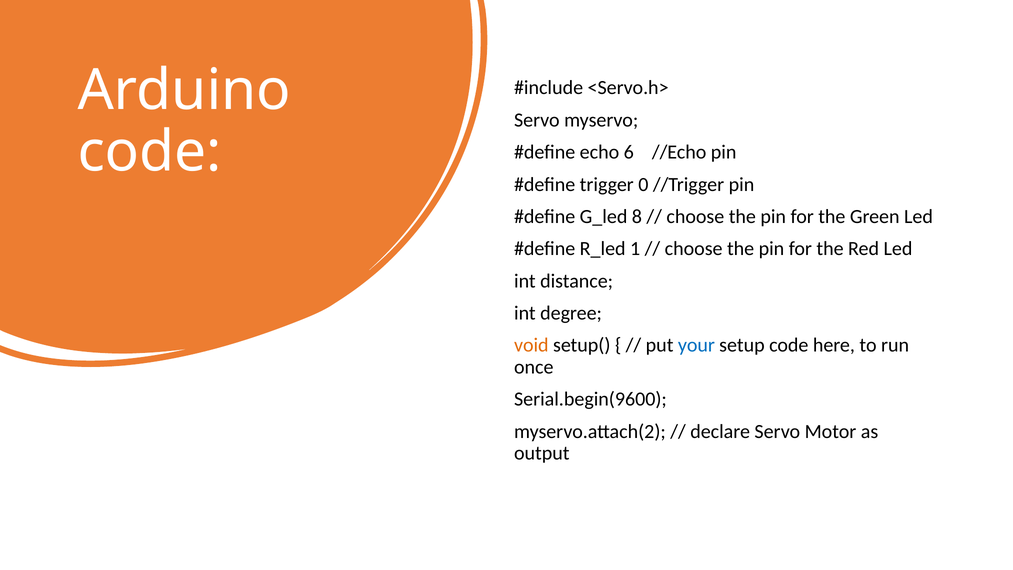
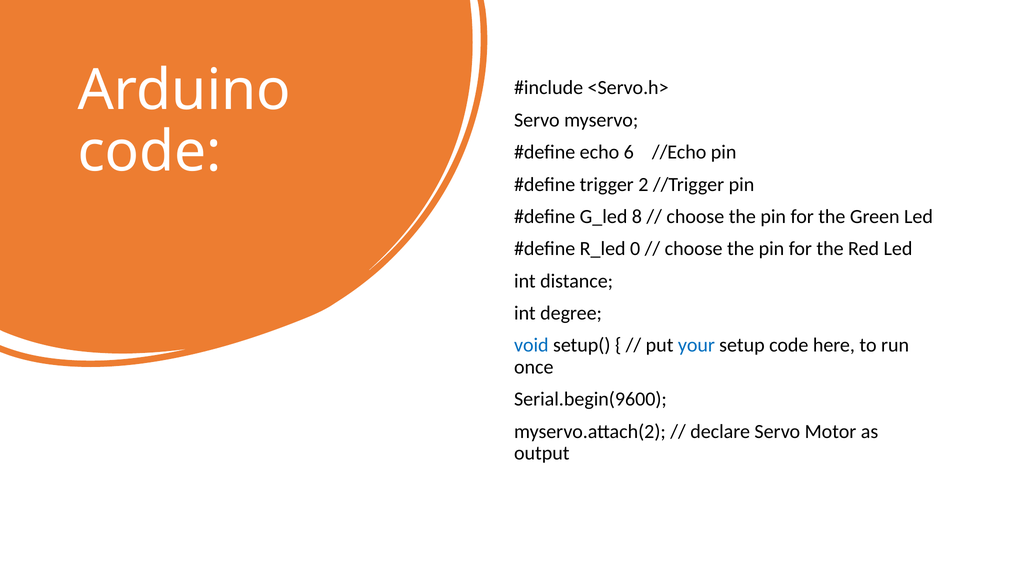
0: 0 -> 2 (643, 184)
1: 1 -> 0 (635, 249)
void colour: orange -> blue (531, 345)
